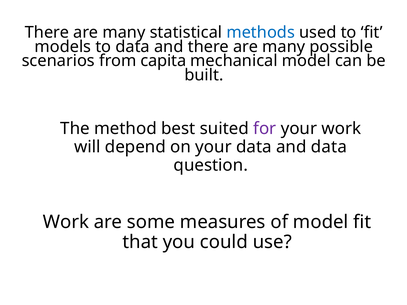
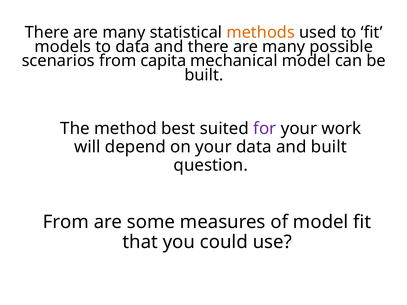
methods colour: blue -> orange (261, 33)
and data: data -> built (329, 147)
Work: Work -> From (66, 222)
